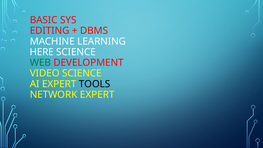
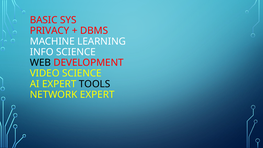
EDITING: EDITING -> PRIVACY (50, 31)
HERE: HERE -> INFO (42, 52)
WEB colour: green -> black (40, 63)
